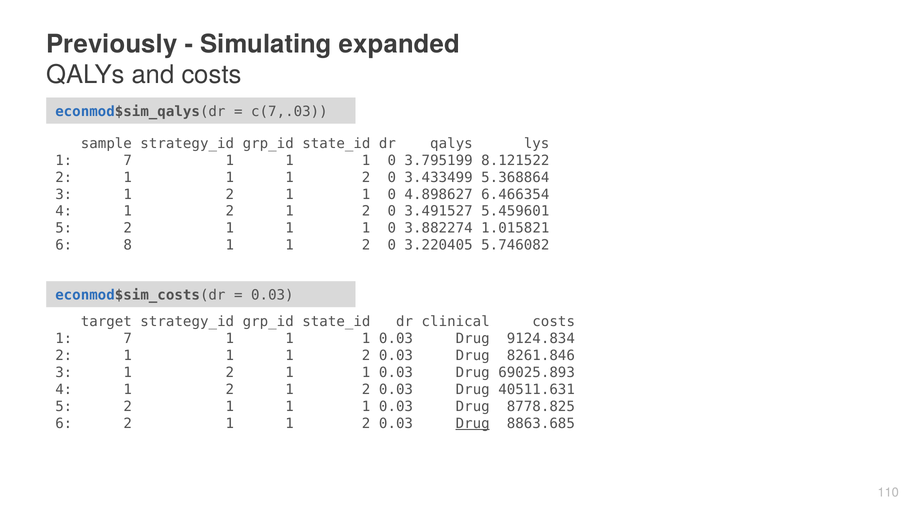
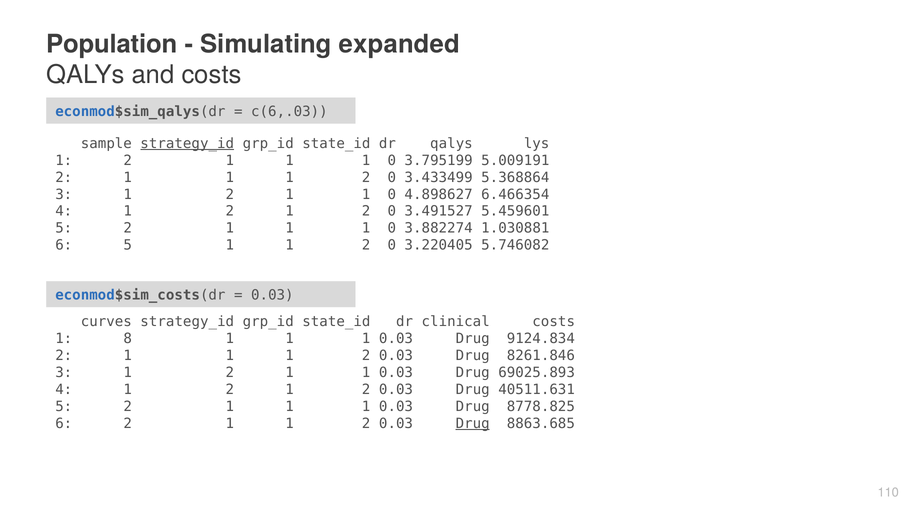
Previously: Previously -> Population (112, 44)
c(7,.03: c(7,.03 -> c(6,.03 (289, 112)
strategy_id underline: none -> present (187, 143)
7: 7 -> 2 (128, 160)
8.121522: 8.121522 -> 5.009191 (515, 160)
1.015821: 1.015821 -> 1.030881 (515, 228)
6 8: 8 -> 5 (128, 245)
target: target -> curves (106, 322)
7: 7 -> 8 (128, 338)
